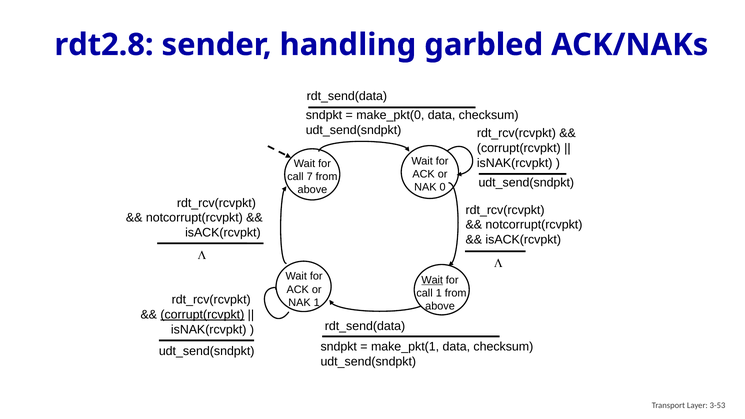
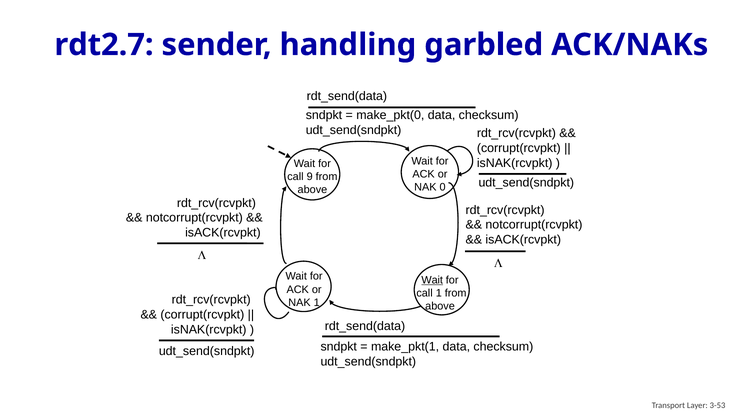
rdt2.8: rdt2.8 -> rdt2.7 (104, 45)
7: 7 -> 9 (310, 177)
corrupt(rcvpkt underline: present -> none (202, 315)
